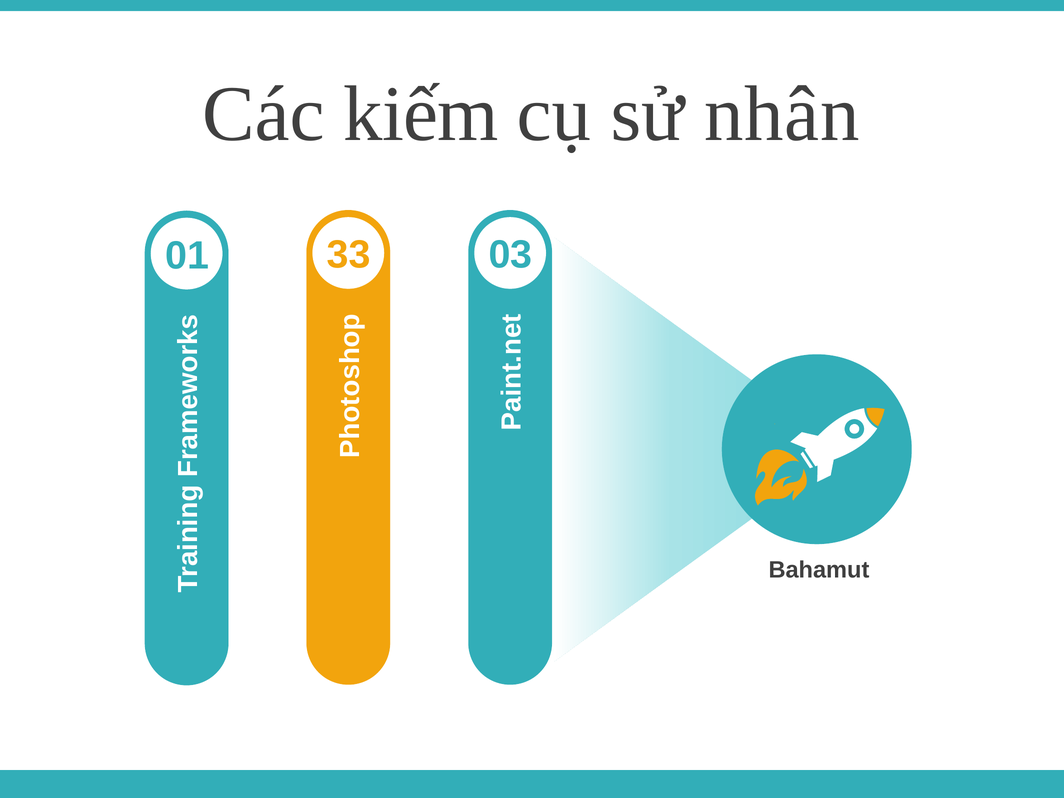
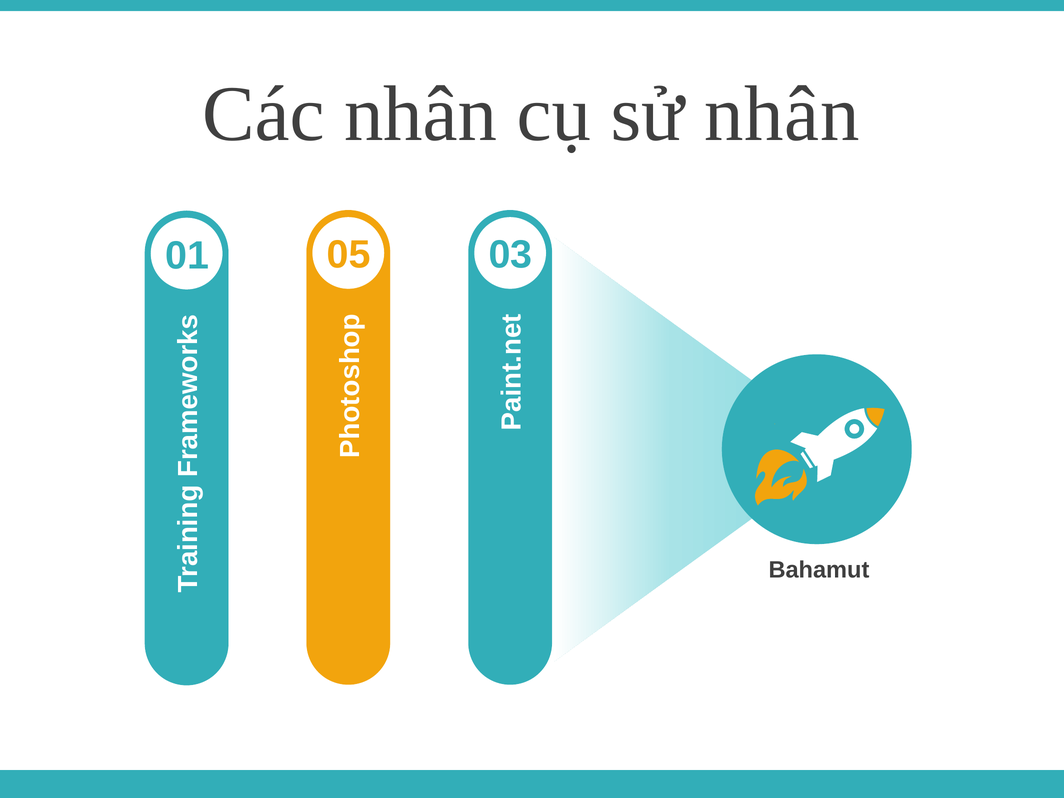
Các kiếm: kiếm -> nhân (421, 114)
33: 33 -> 05 (349, 255)
